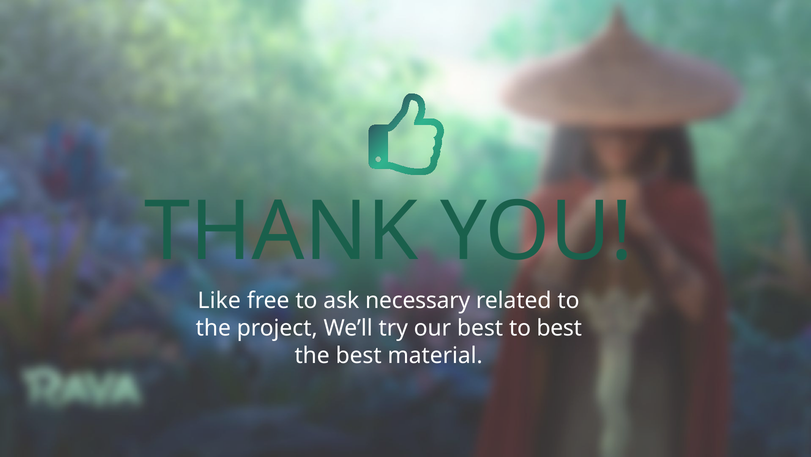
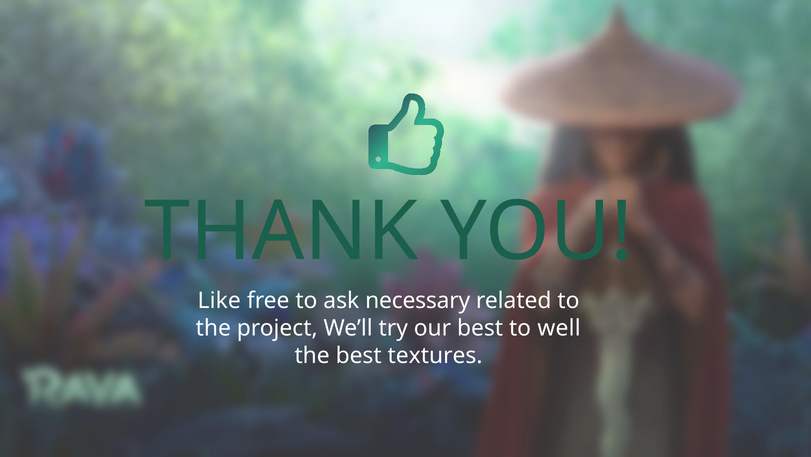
to best: best -> well (559, 328)
material: material -> textures (435, 355)
